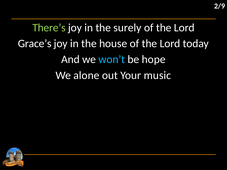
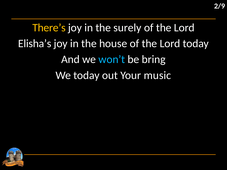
There’s colour: light green -> yellow (49, 28)
Grace’s: Grace’s -> Elisha’s (35, 44)
hope: hope -> bring (154, 60)
We alone: alone -> today (86, 75)
